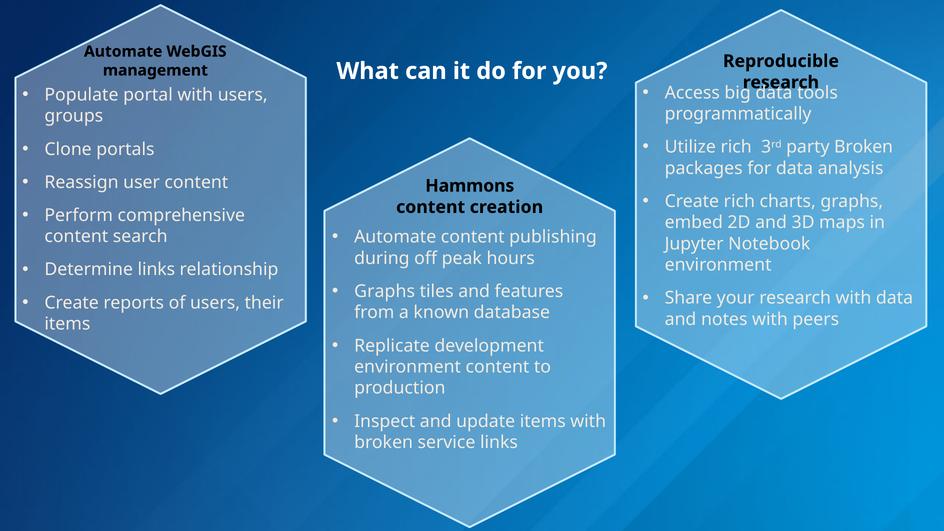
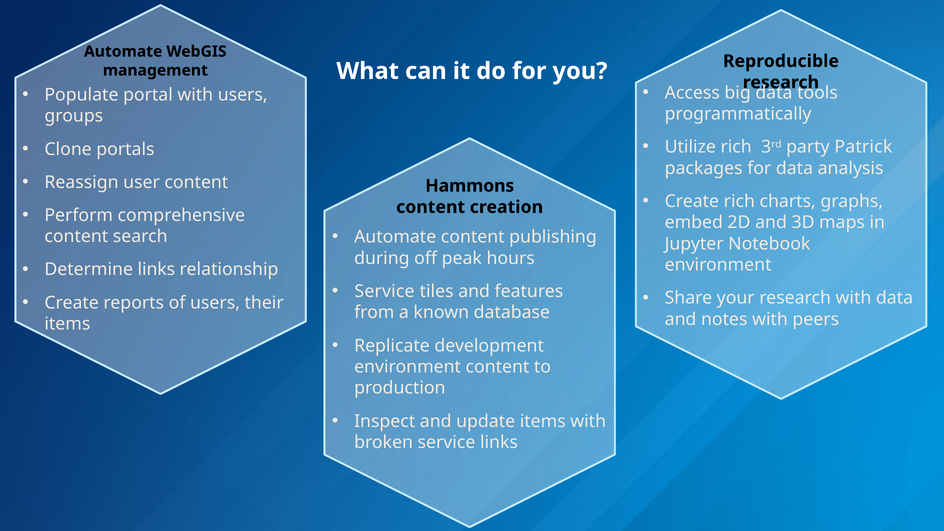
party Broken: Broken -> Patrick (863, 147)
Graphs: Graphs -> Service (385, 291)
